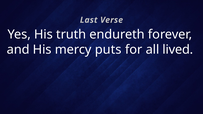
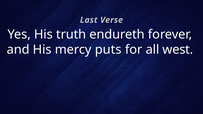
lived: lived -> west (178, 50)
